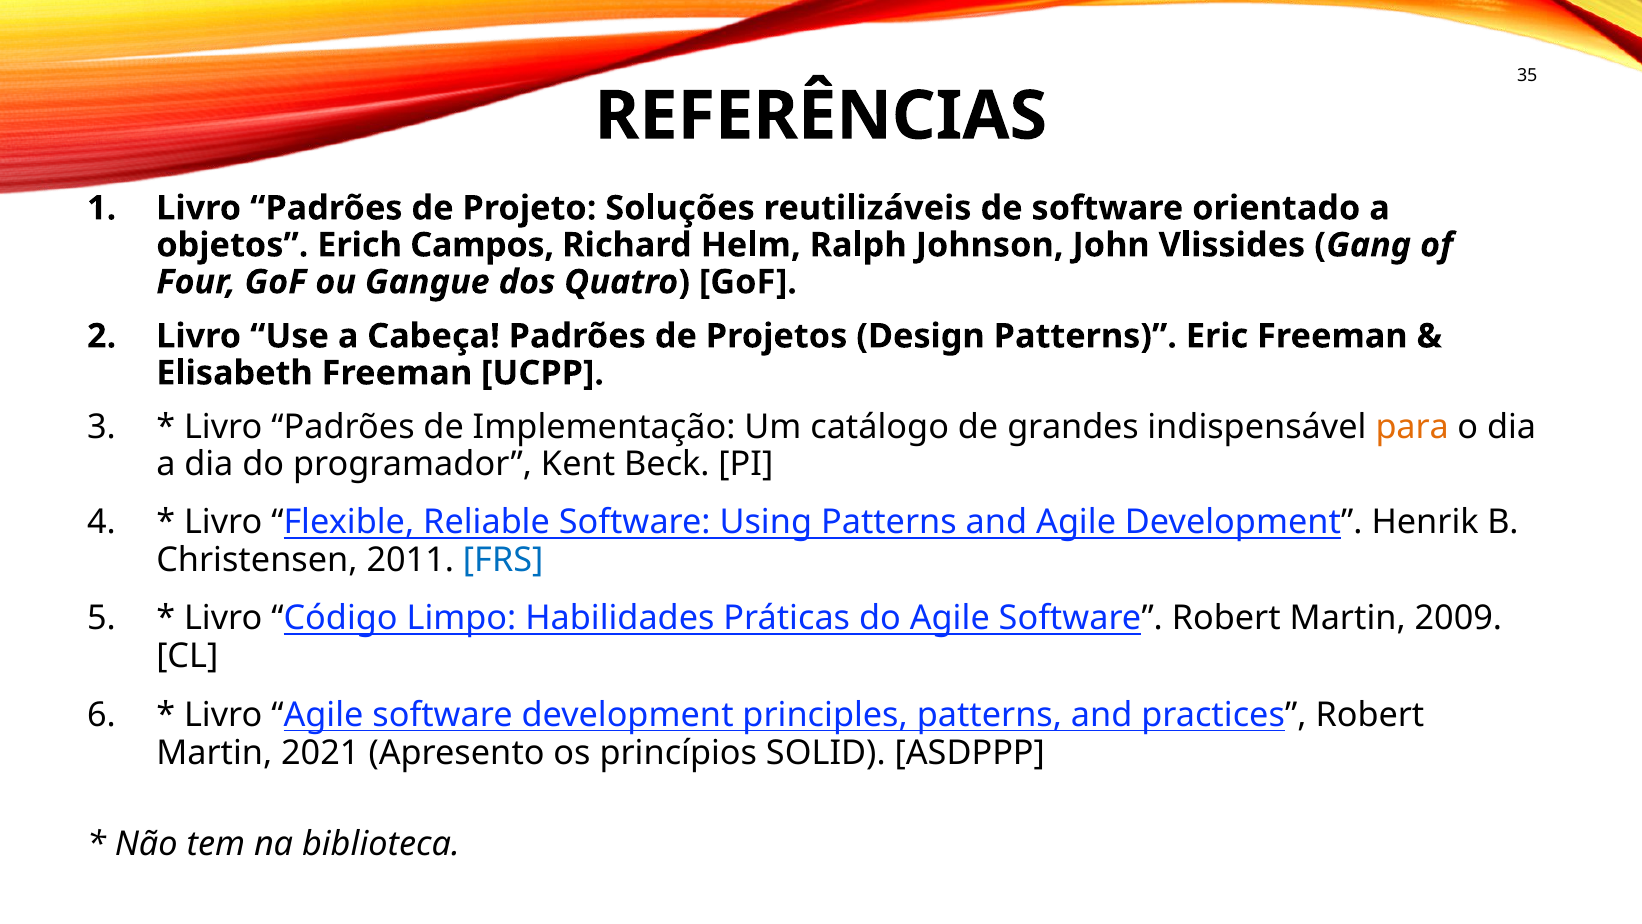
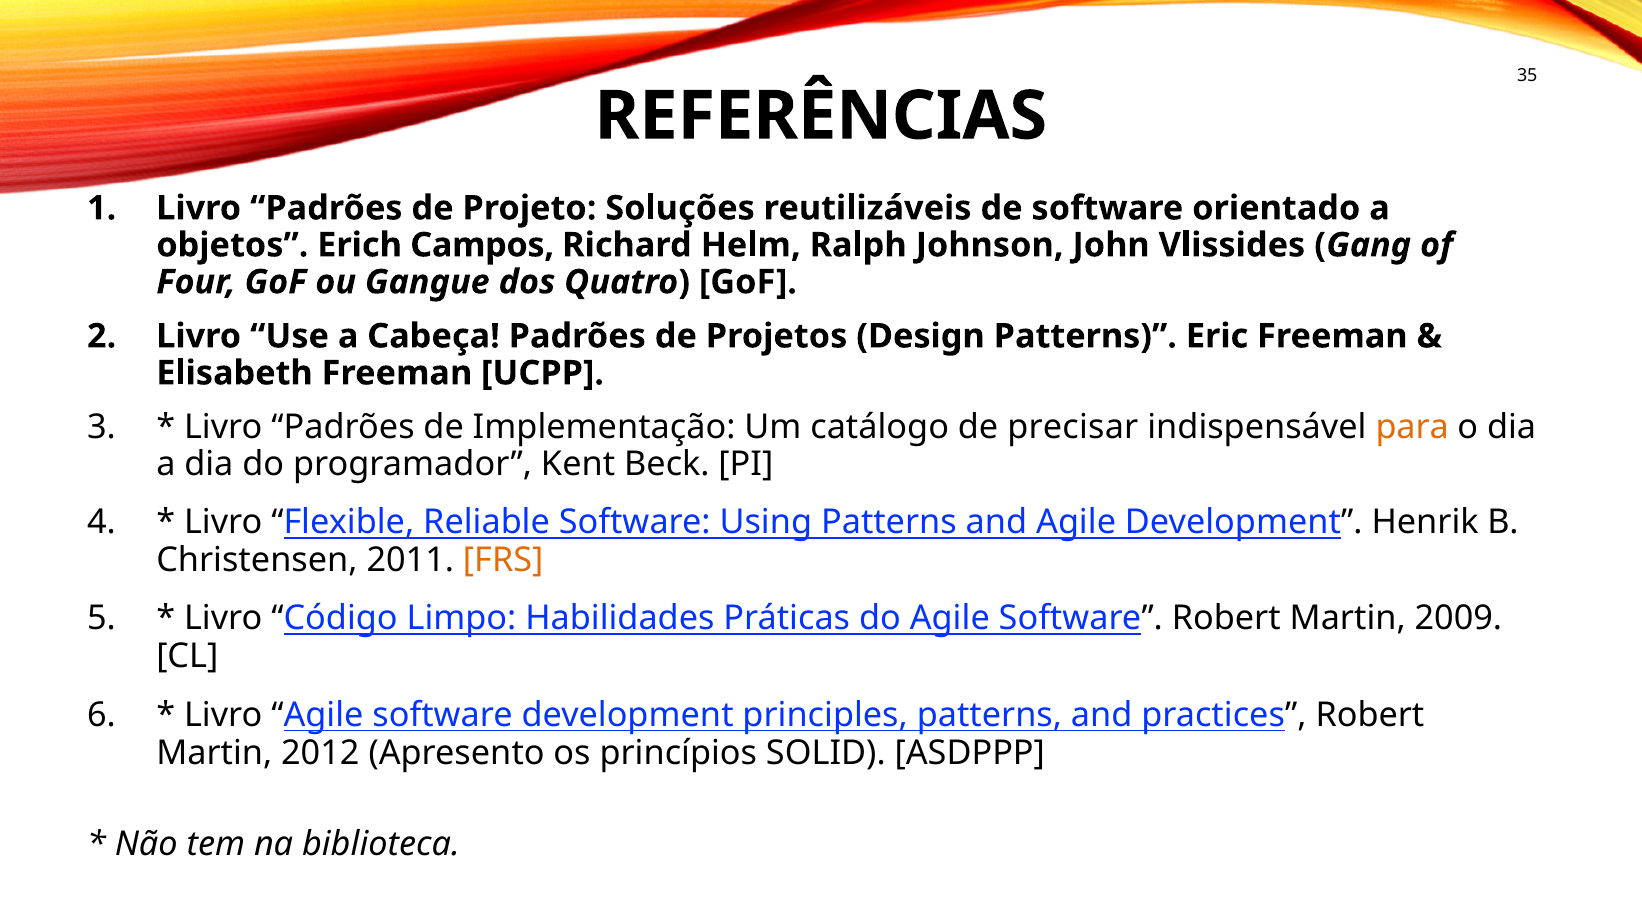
grandes: grandes -> precisar (1073, 427)
FRS colour: blue -> orange (503, 560)
2021: 2021 -> 2012 (320, 753)
